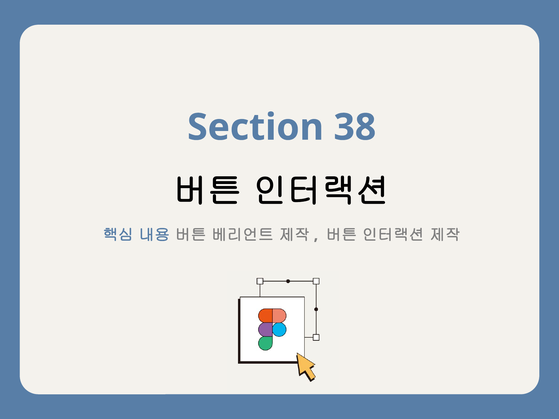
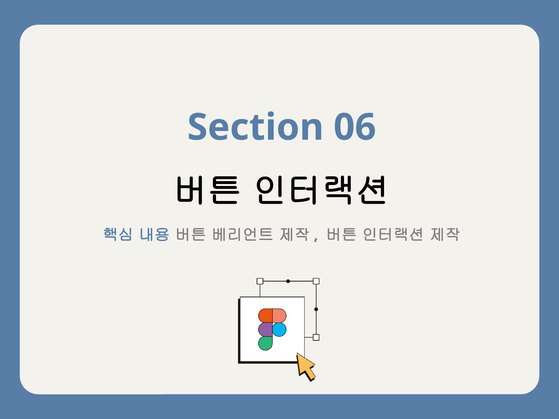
38: 38 -> 06 (355, 127)
